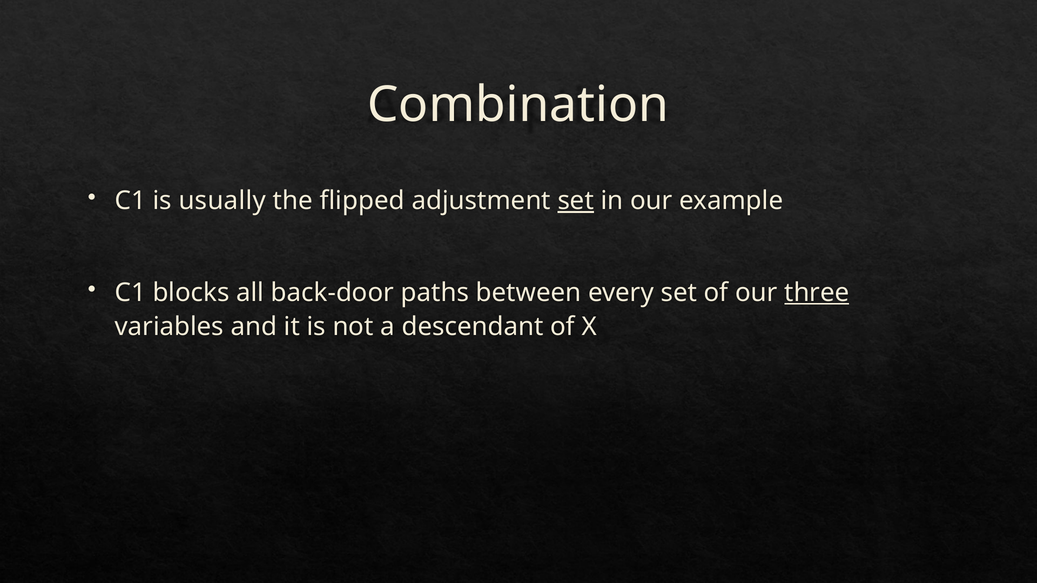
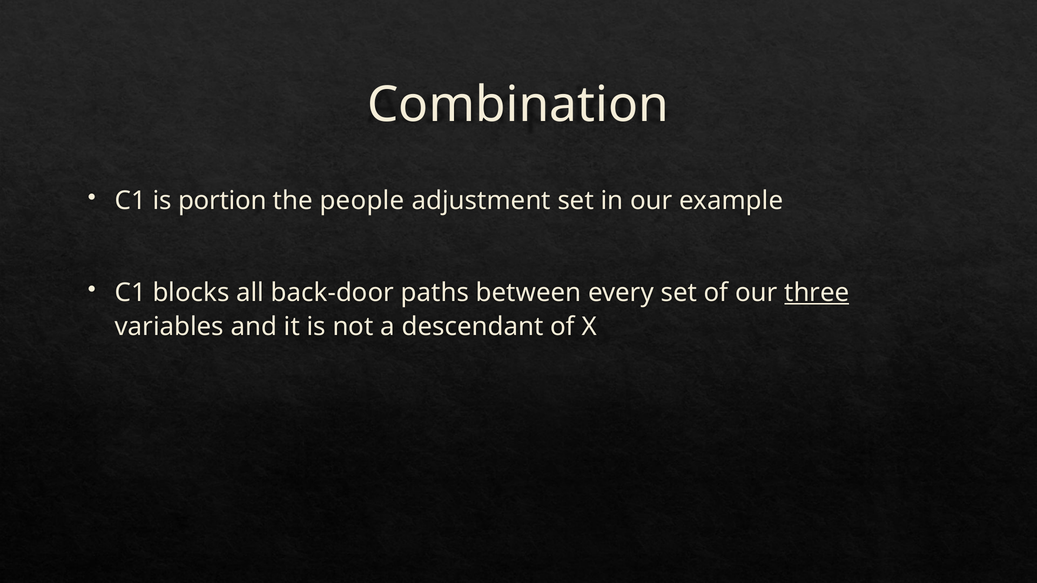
usually: usually -> portion (222, 201)
flipped: flipped -> people (362, 201)
set underline: present -> none (576, 201)
